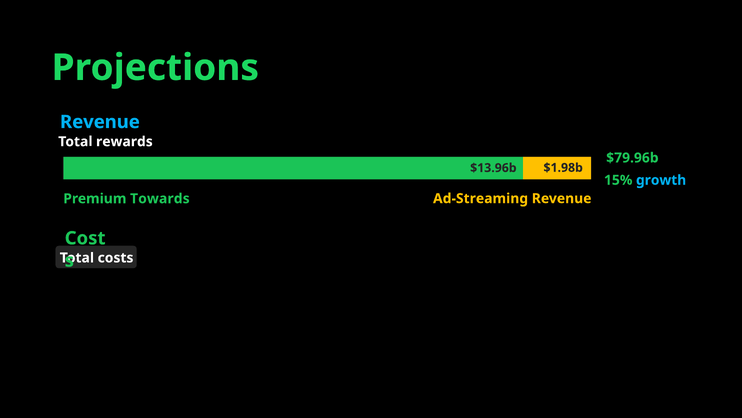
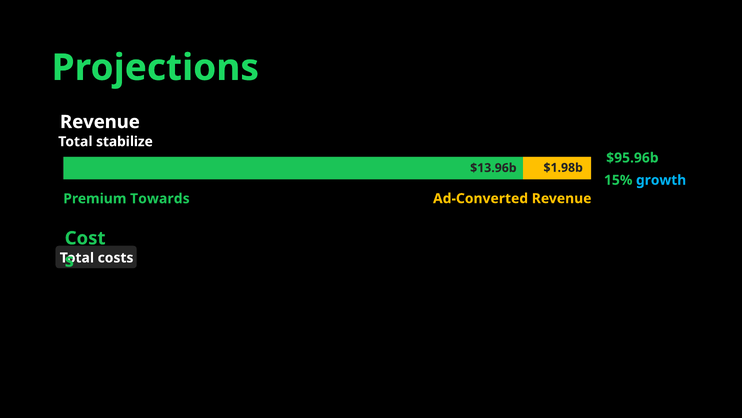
Revenue colour: light blue -> white (100, 122)
rewards: rewards -> stabilize (124, 141)
$79.96b: $79.96b -> $95.96b (632, 158)
Ad-Streaming: Ad-Streaming -> Ad-Converted (481, 198)
